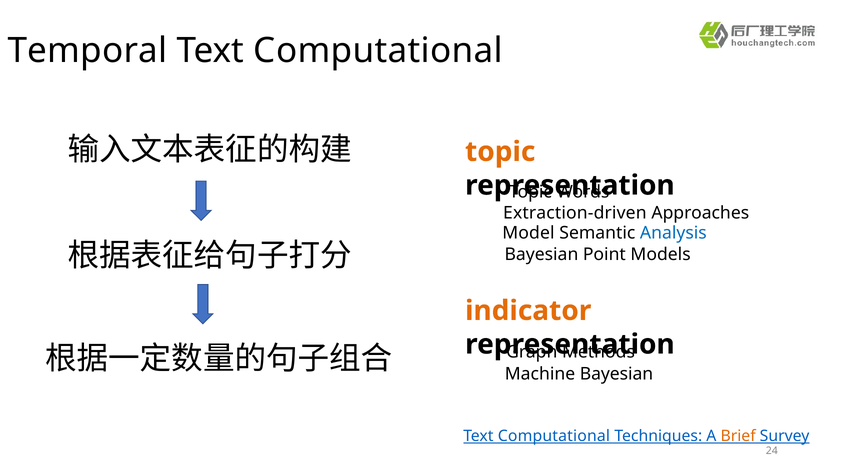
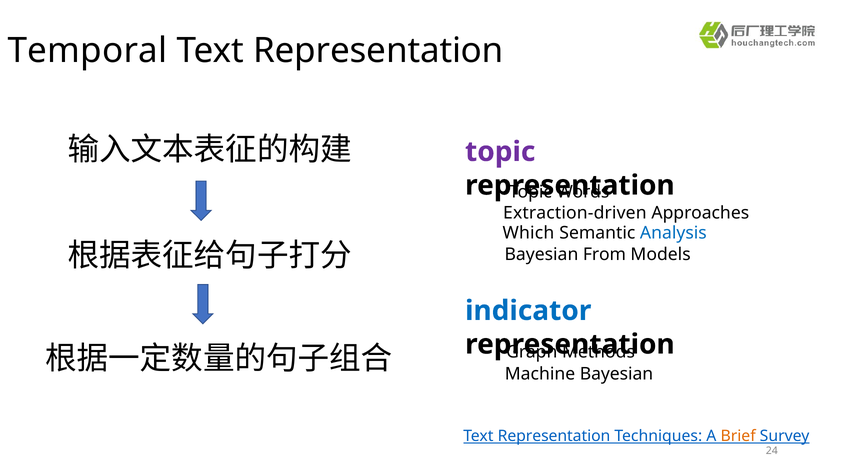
Computational: Computational -> Representation (378, 51)
topic colour: orange -> purple (500, 152)
Model: Model -> Which (528, 233)
Point: Point -> From (604, 255)
indicator colour: orange -> blue (528, 311)
Computational: Computational -> Representation (554, 437)
